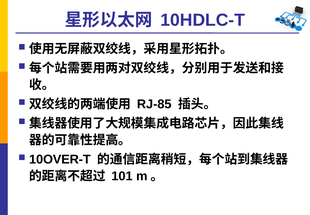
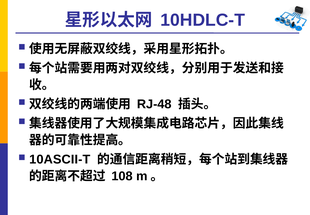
RJ-85: RJ-85 -> RJ-48 (154, 104)
10OVER-T: 10OVER-T -> 10ASCII-T (60, 159)
101: 101 -> 108 (122, 176)
